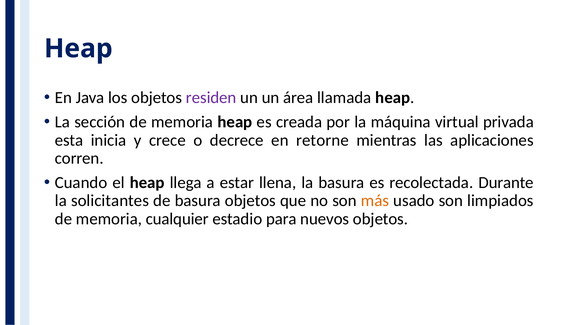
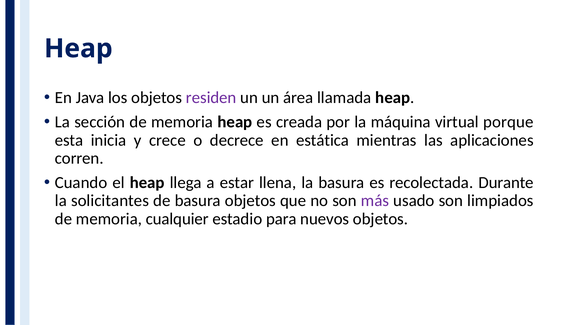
privada: privada -> porque (508, 122)
retorne: retorne -> estática (323, 140)
más colour: orange -> purple (375, 201)
